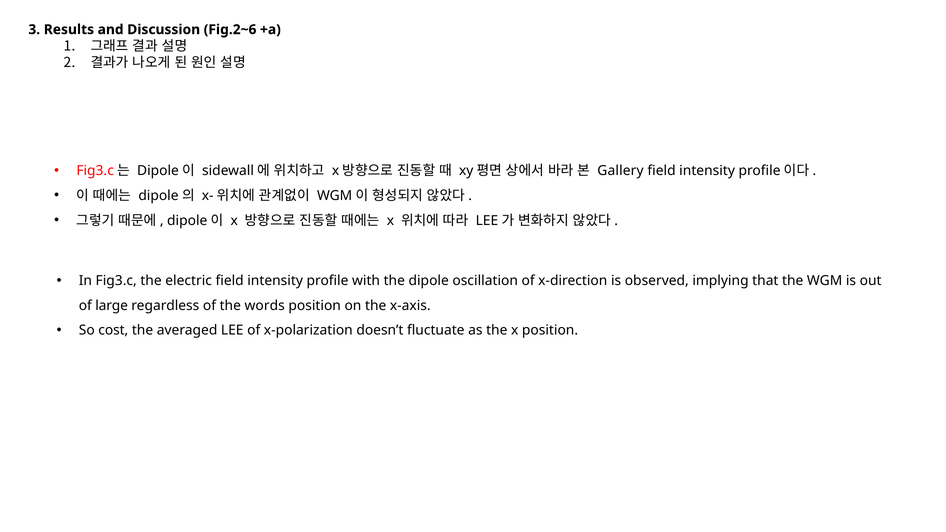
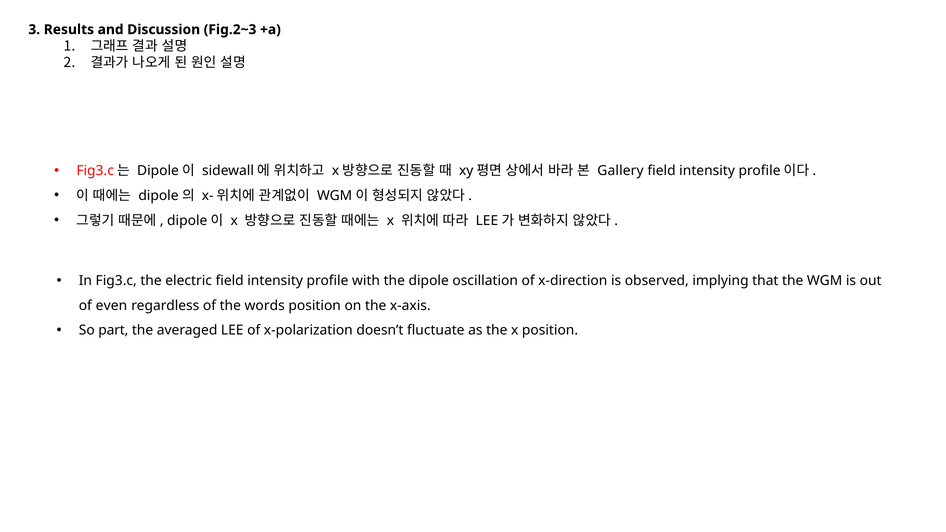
Fig.2~6: Fig.2~6 -> Fig.2~3 (230, 30)
large: large -> even (112, 306)
cost: cost -> part (113, 330)
